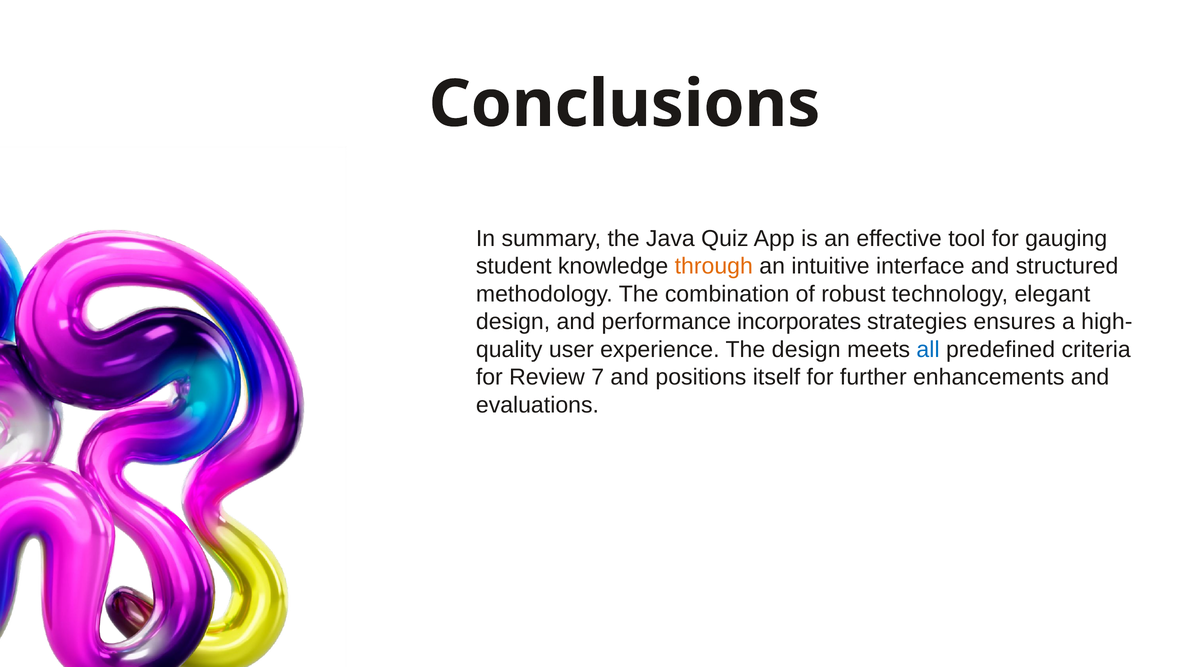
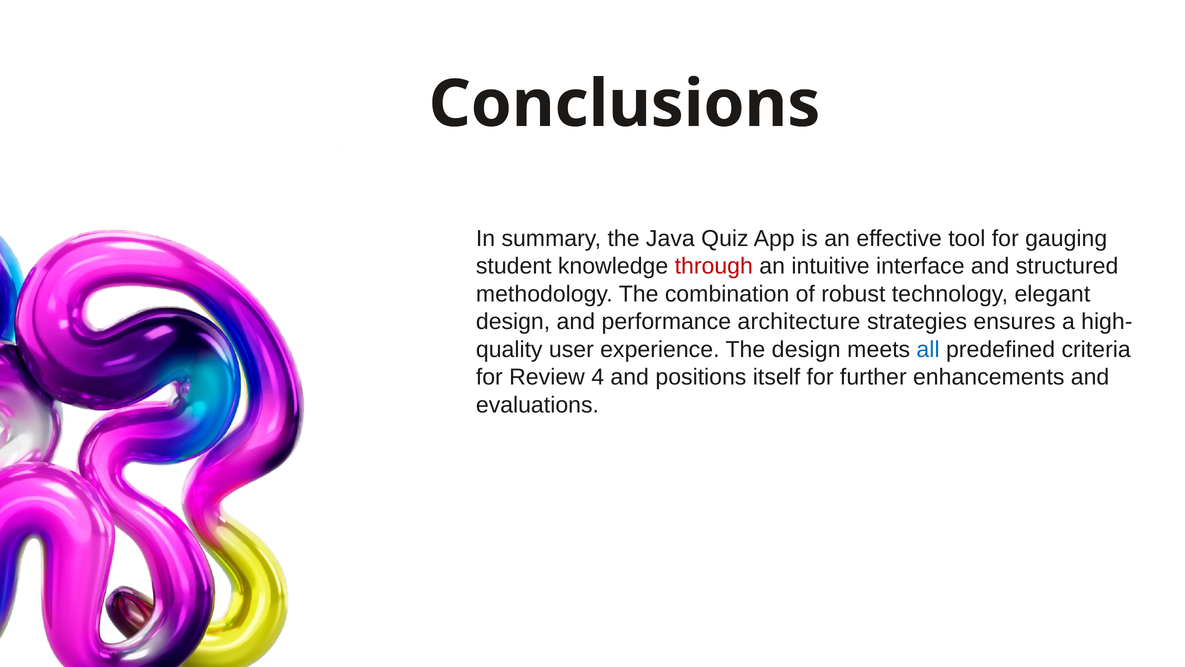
through colour: orange -> red (714, 266)
incorporates: incorporates -> architecture (799, 322)
7: 7 -> 4 (598, 377)
